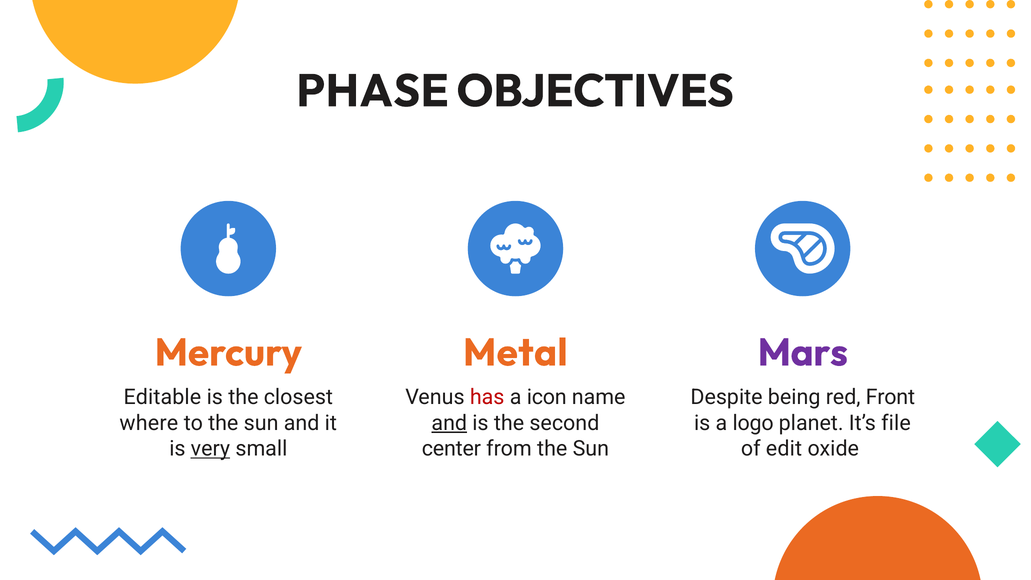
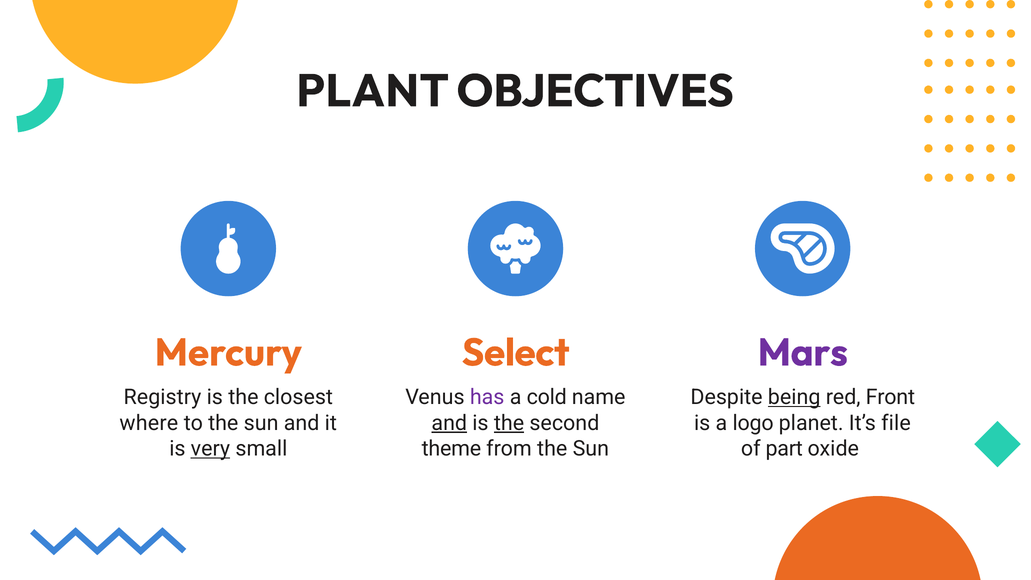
PHASE: PHASE -> PLANT (373, 91)
Metal: Metal -> Select (516, 353)
Editable: Editable -> Registry (162, 397)
has colour: red -> purple (487, 397)
icon: icon -> cold (547, 397)
being underline: none -> present (794, 397)
the underline: none -> present (509, 423)
center: center -> theme (451, 449)
edit: edit -> part (784, 449)
